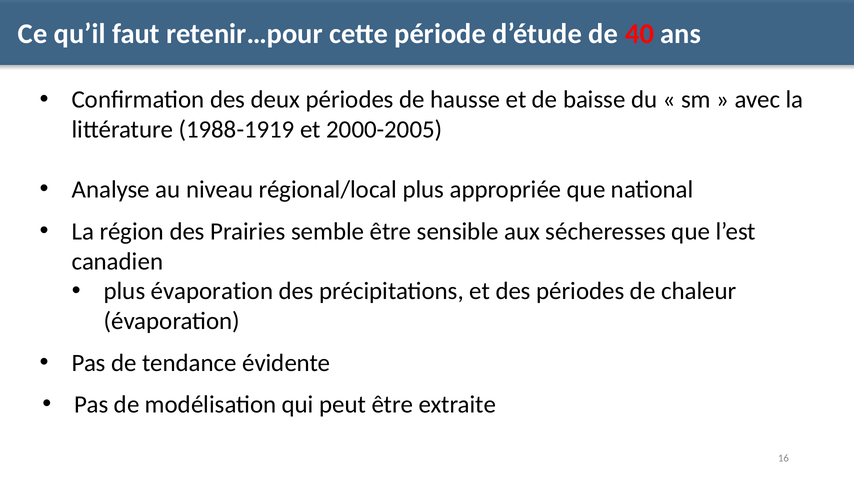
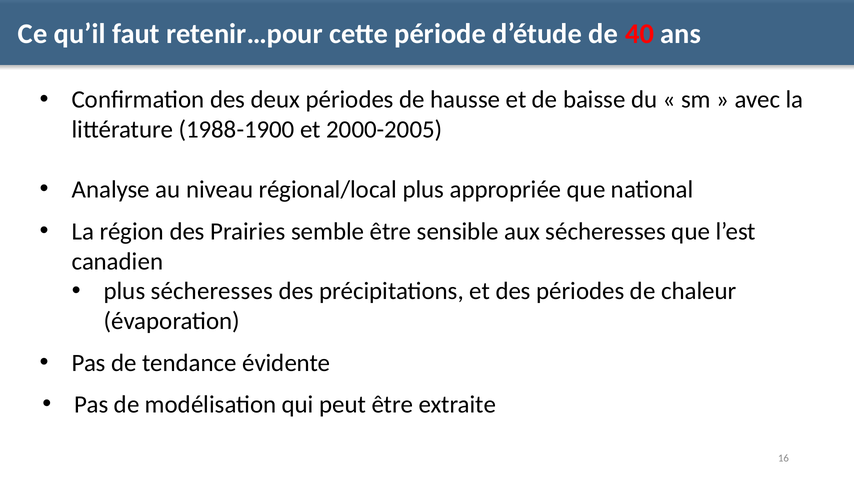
1988-1919: 1988-1919 -> 1988-1900 (237, 130)
plus évaporation: évaporation -> sécheresses (212, 291)
